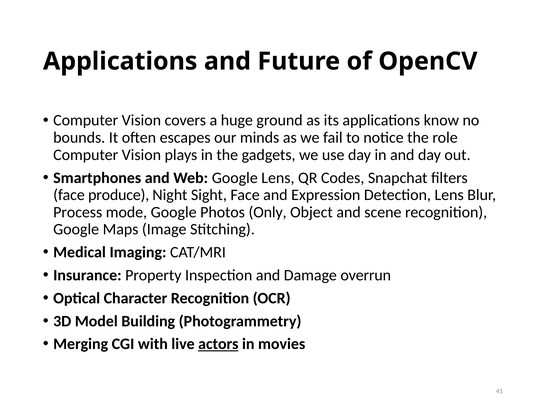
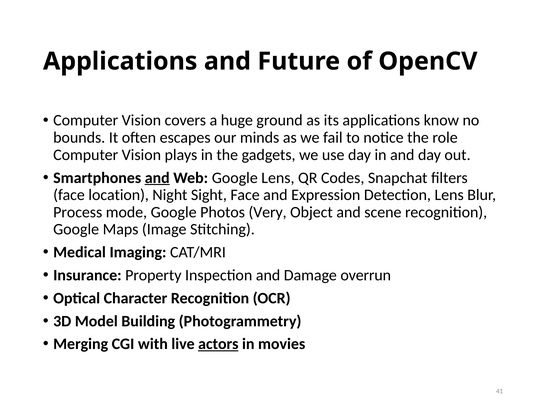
and underline: none -> present (157, 178)
produce: produce -> location (119, 195)
Only: Only -> Very (268, 212)
